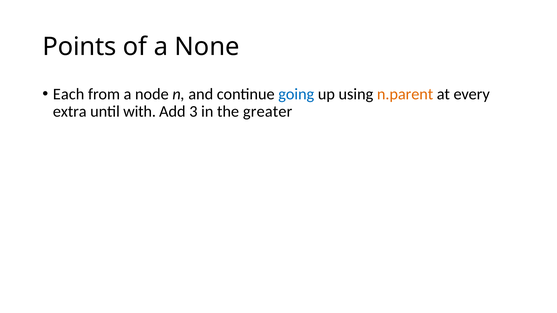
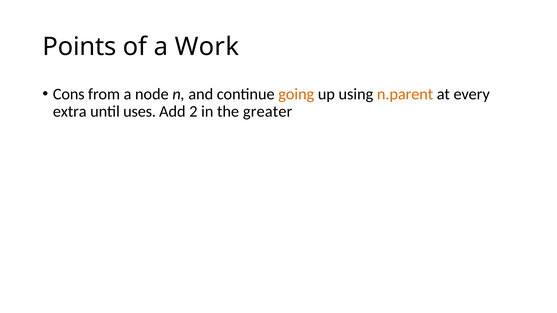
None: None -> Work (207, 47)
Each: Each -> Cons (69, 94)
going colour: blue -> orange (296, 94)
with: with -> uses (140, 112)
3: 3 -> 2 (193, 112)
